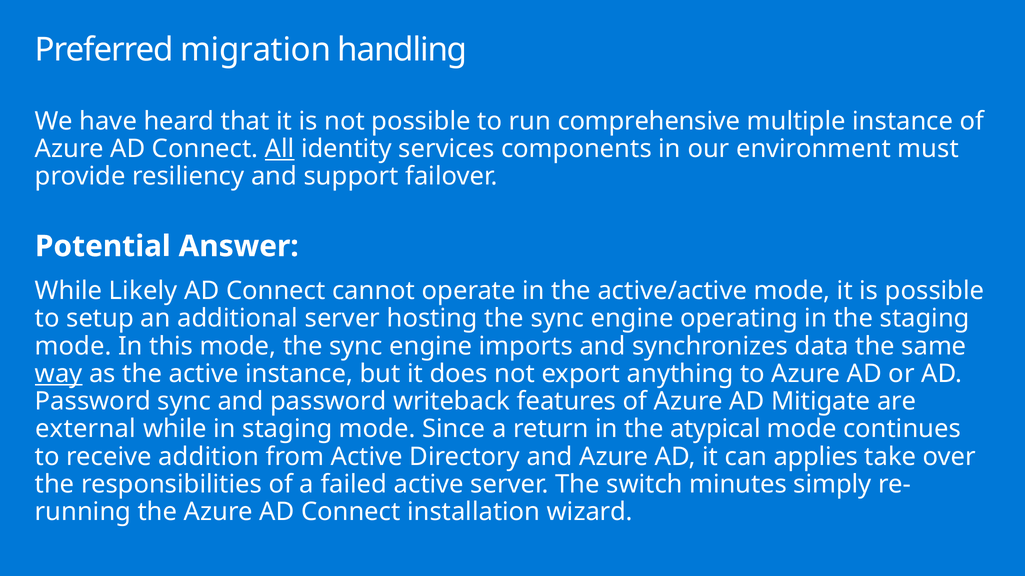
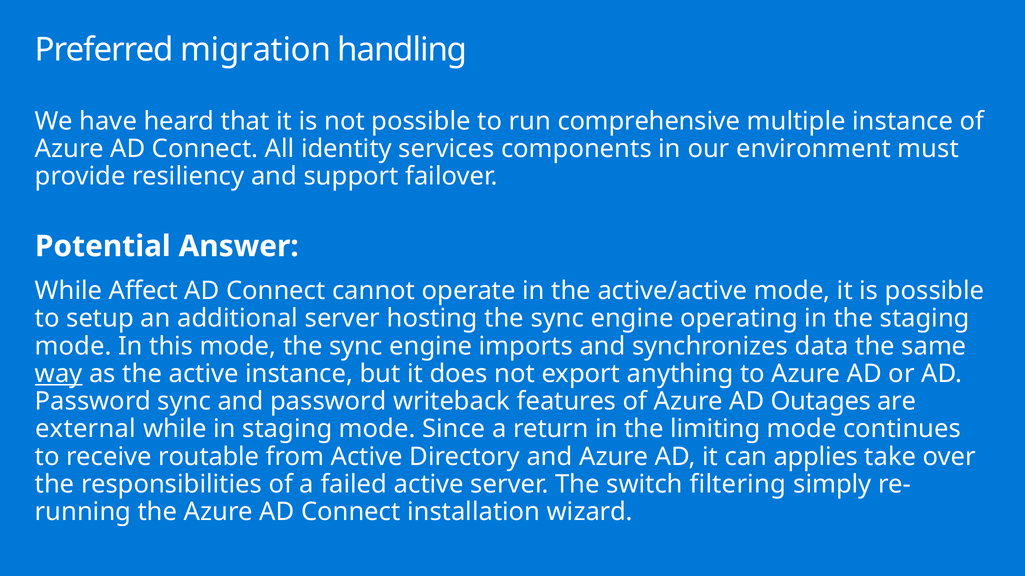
All underline: present -> none (280, 149)
Likely: Likely -> Affect (143, 291)
Mitigate: Mitigate -> Outages (821, 402)
atypical: atypical -> limiting (715, 429)
addition: addition -> routable (209, 457)
minutes: minutes -> filtering (738, 485)
